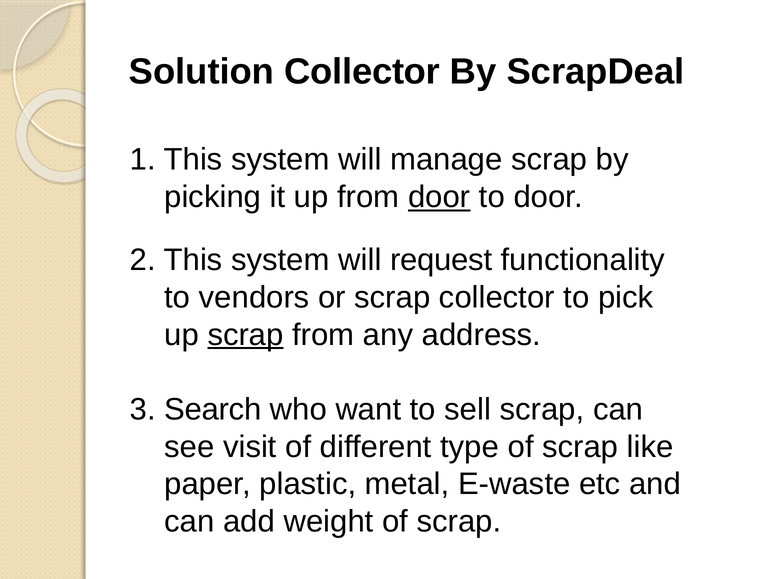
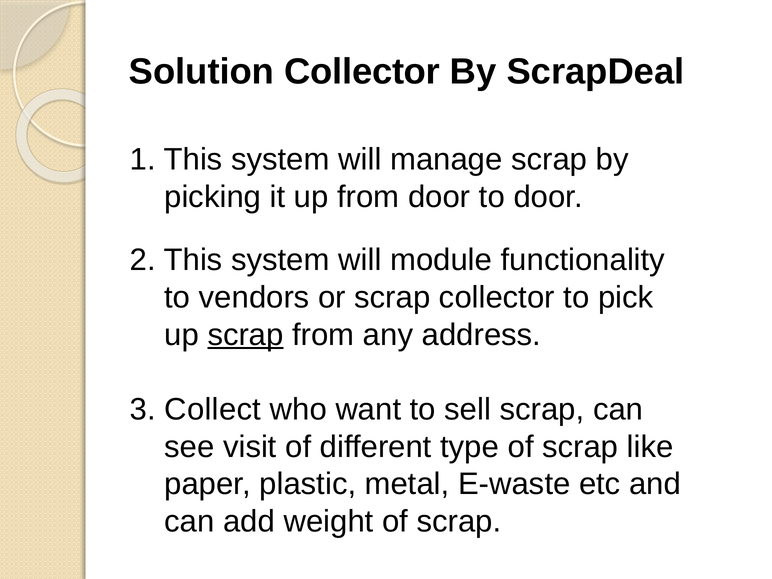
door underline: present -> none (439, 197)
request: request -> module (441, 260)
Search: Search -> Collect (213, 409)
